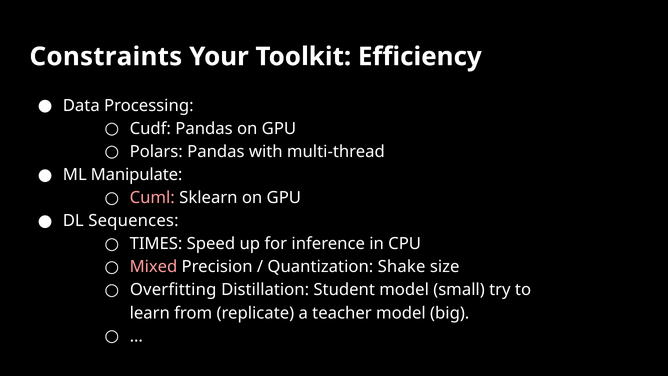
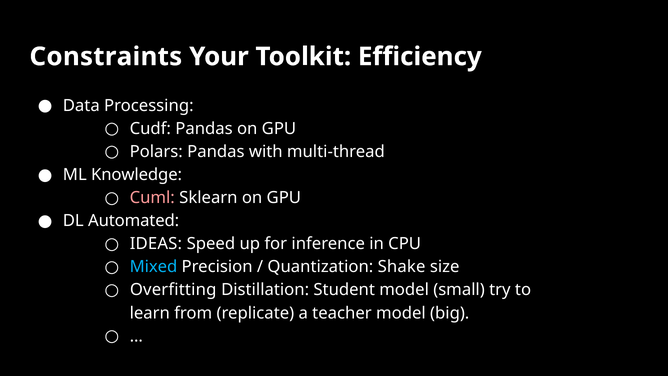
Manipulate: Manipulate -> Knowledge (137, 175)
Sequences: Sequences -> Automated (134, 221)
TIMES: TIMES -> IDEAS (156, 244)
Mixed colour: pink -> light blue (153, 267)
